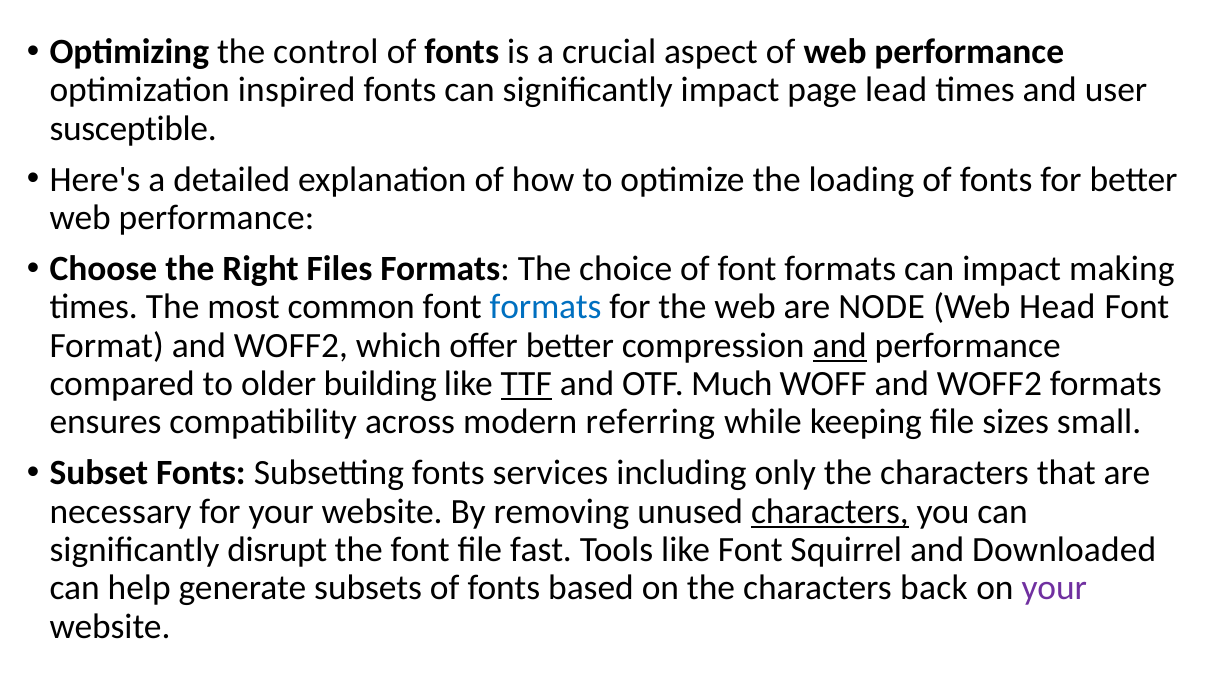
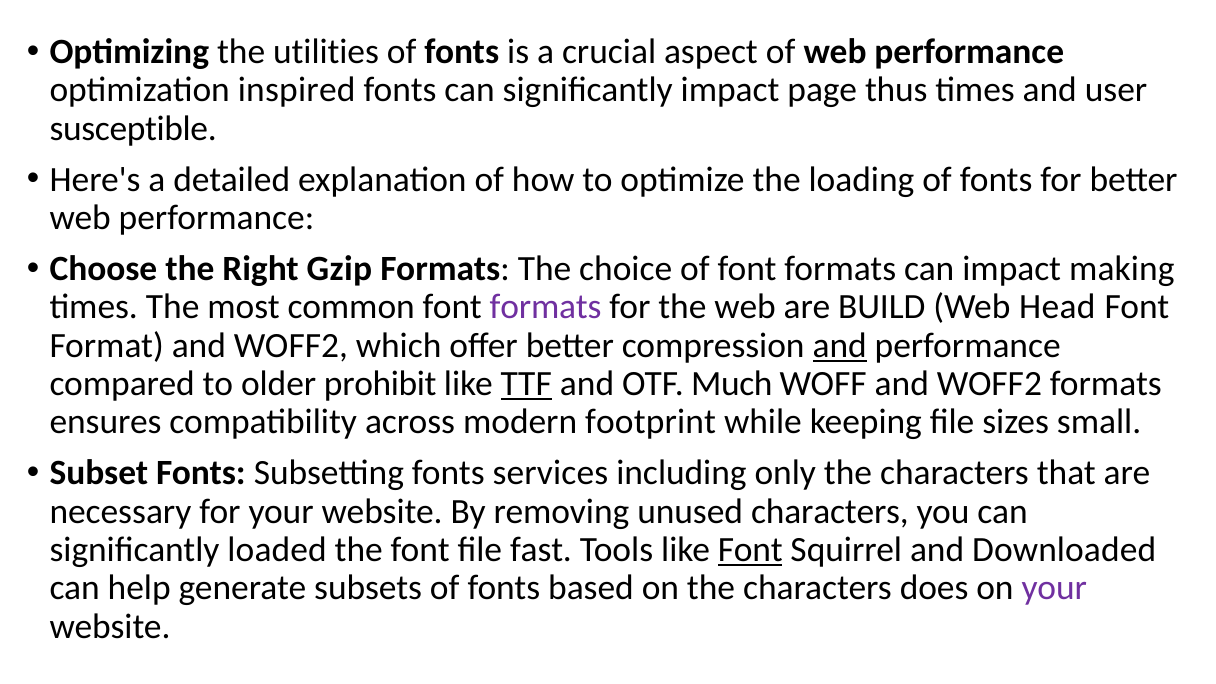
control: control -> utilities (326, 52)
lead: lead -> thus (896, 90)
Files: Files -> Gzip (339, 269)
formats colour: blue -> purple (546, 307)
NODE: NODE -> BUILD (882, 307)
building: building -> prohibit (380, 384)
referring: referring -> footprint (651, 422)
characters underline: present -> none (830, 511)
disrupt: disrupt -> loaded (277, 550)
Font underline: none -> present (750, 550)
back: back -> does (934, 588)
